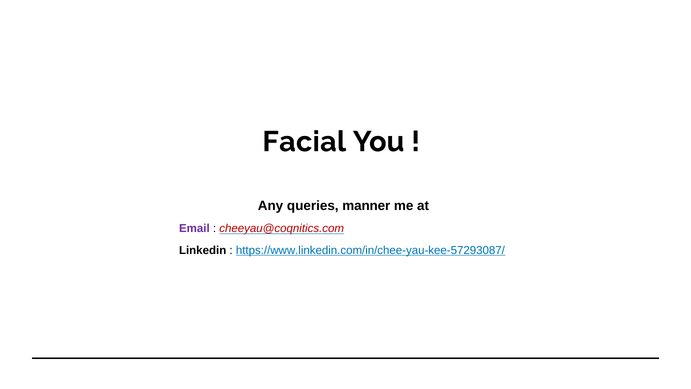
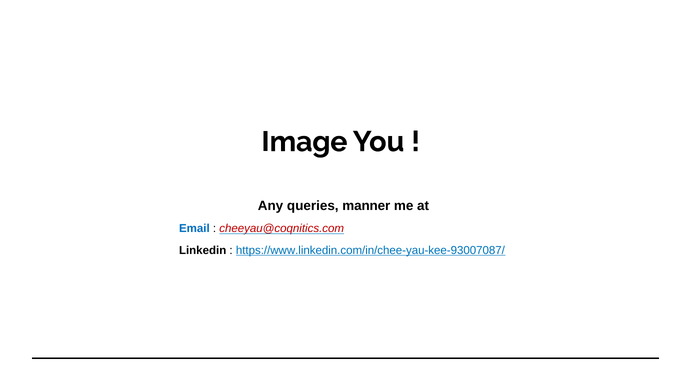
Facial: Facial -> Image (305, 142)
Email colour: purple -> blue (194, 228)
https://www.linkedin.com/in/chee-yau-kee-57293087/: https://www.linkedin.com/in/chee-yau-kee-57293087/ -> https://www.linkedin.com/in/chee-yau-kee-93007087/ (370, 250)
